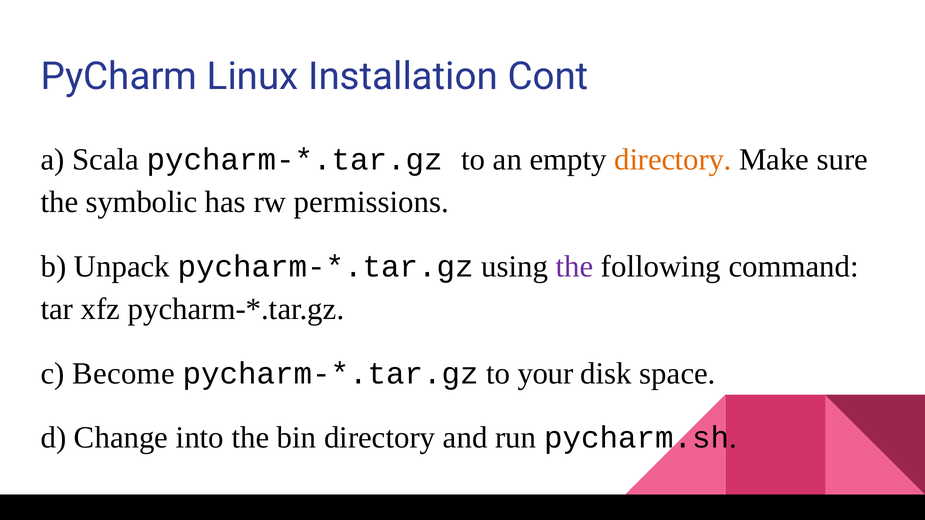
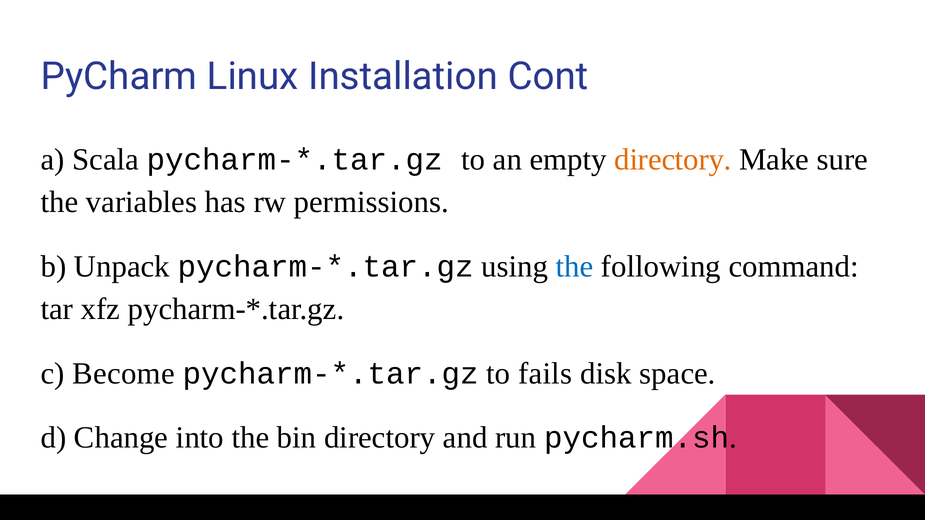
symbolic: symbolic -> variables (142, 202)
the colour: purple -> blue (574, 267)
your: your -> fails (545, 374)
